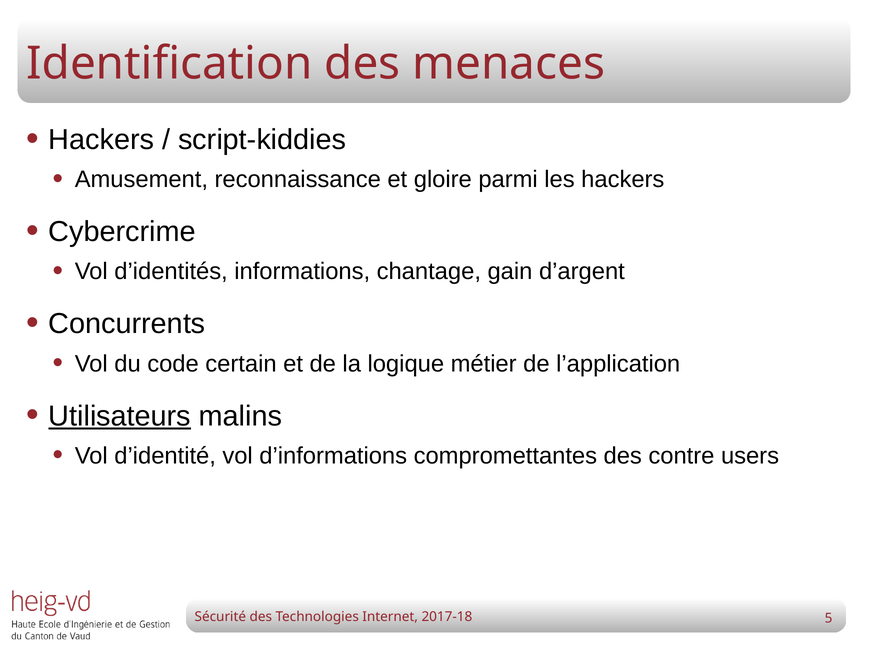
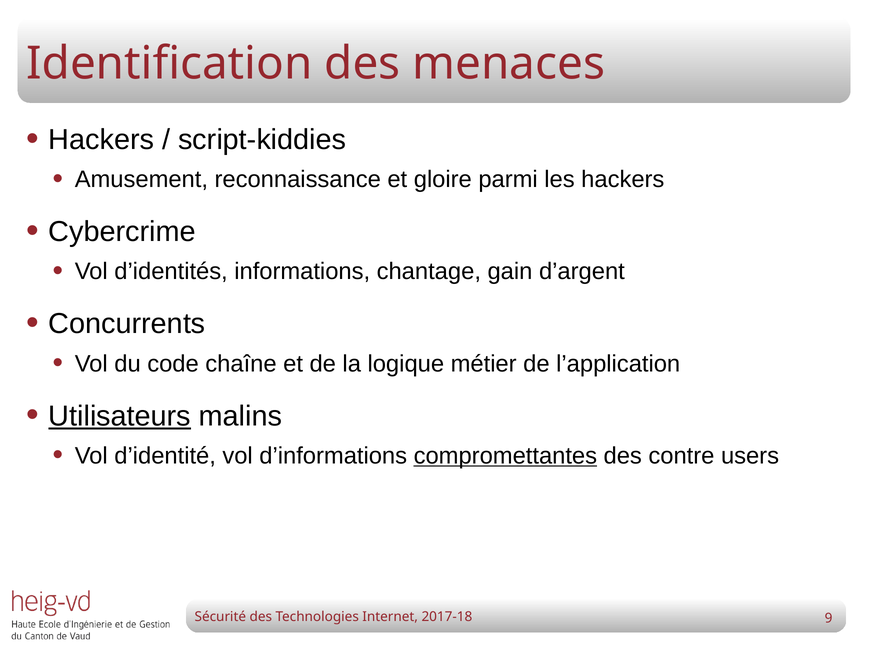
certain: certain -> chaîne (241, 364)
compromettantes underline: none -> present (505, 456)
5: 5 -> 9 (829, 619)
